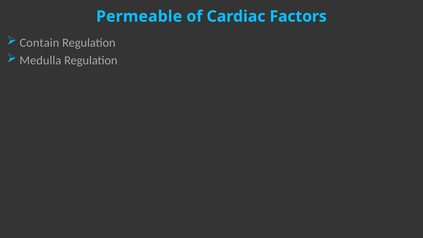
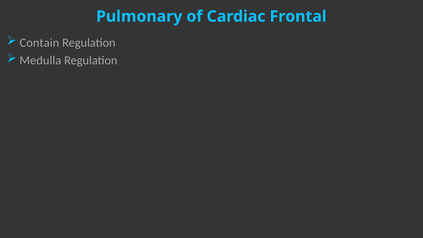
Permeable: Permeable -> Pulmonary (139, 16)
Factors: Factors -> Frontal (298, 16)
